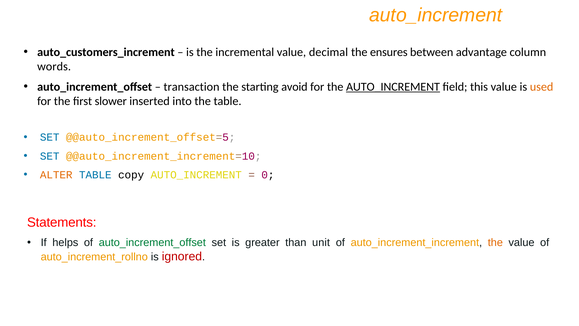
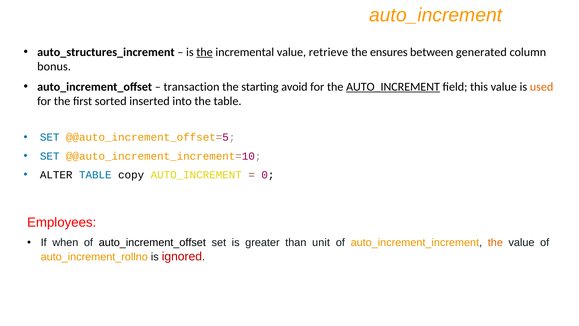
auto_customers_increment: auto_customers_increment -> auto_structures_increment (106, 52)
the underline: none -> present (205, 52)
decimal: decimal -> retrieve (329, 52)
advantage: advantage -> generated (481, 52)
words: words -> bonus (54, 67)
slower: slower -> sorted (111, 101)
ALTER colour: orange -> black (56, 175)
Statements: Statements -> Employees (62, 222)
helps: helps -> when (65, 242)
auto_increment_offset colour: green -> black (152, 242)
